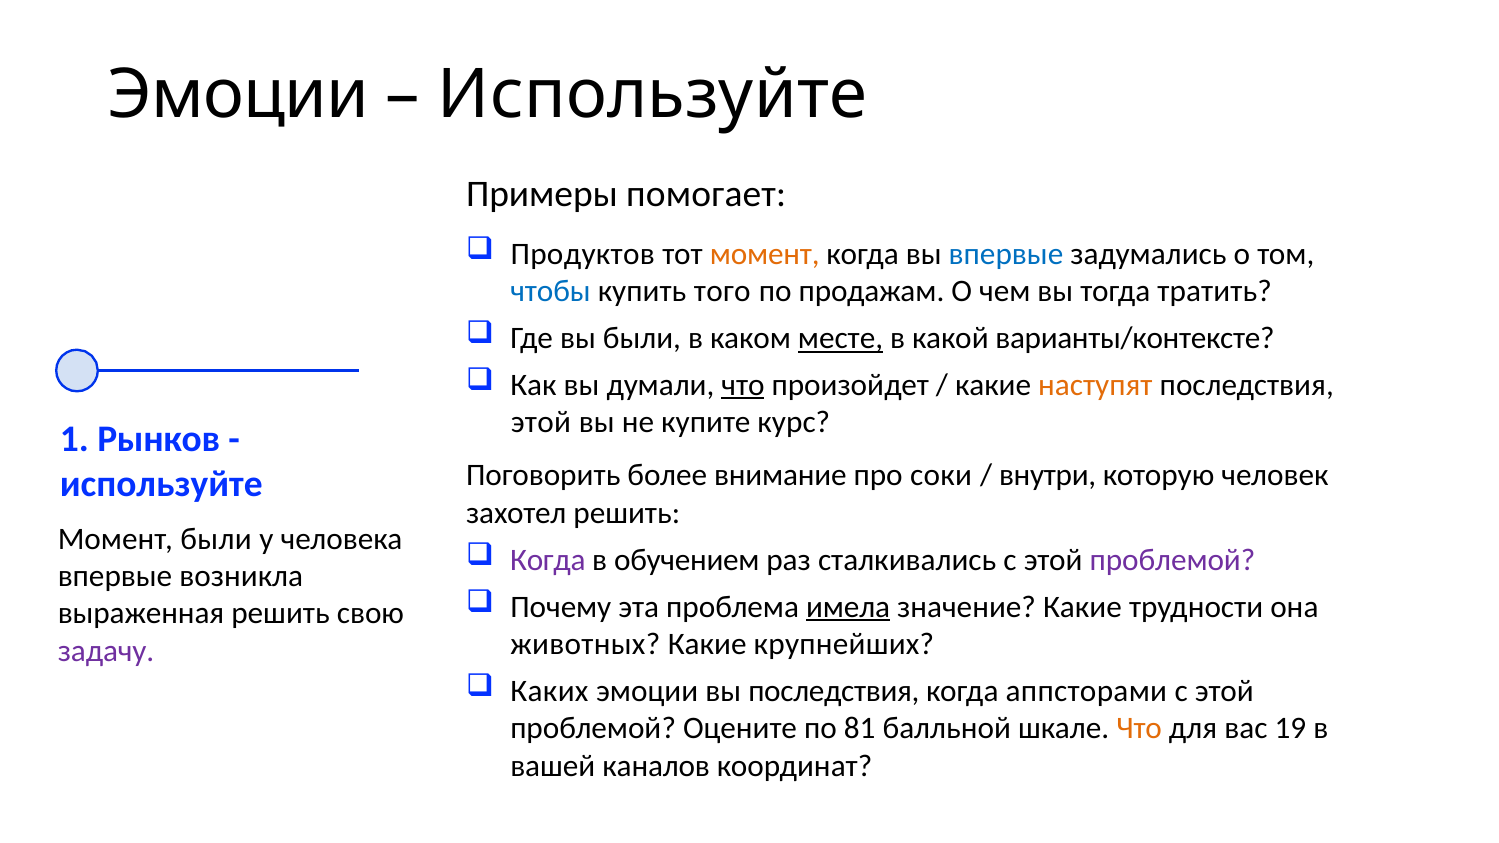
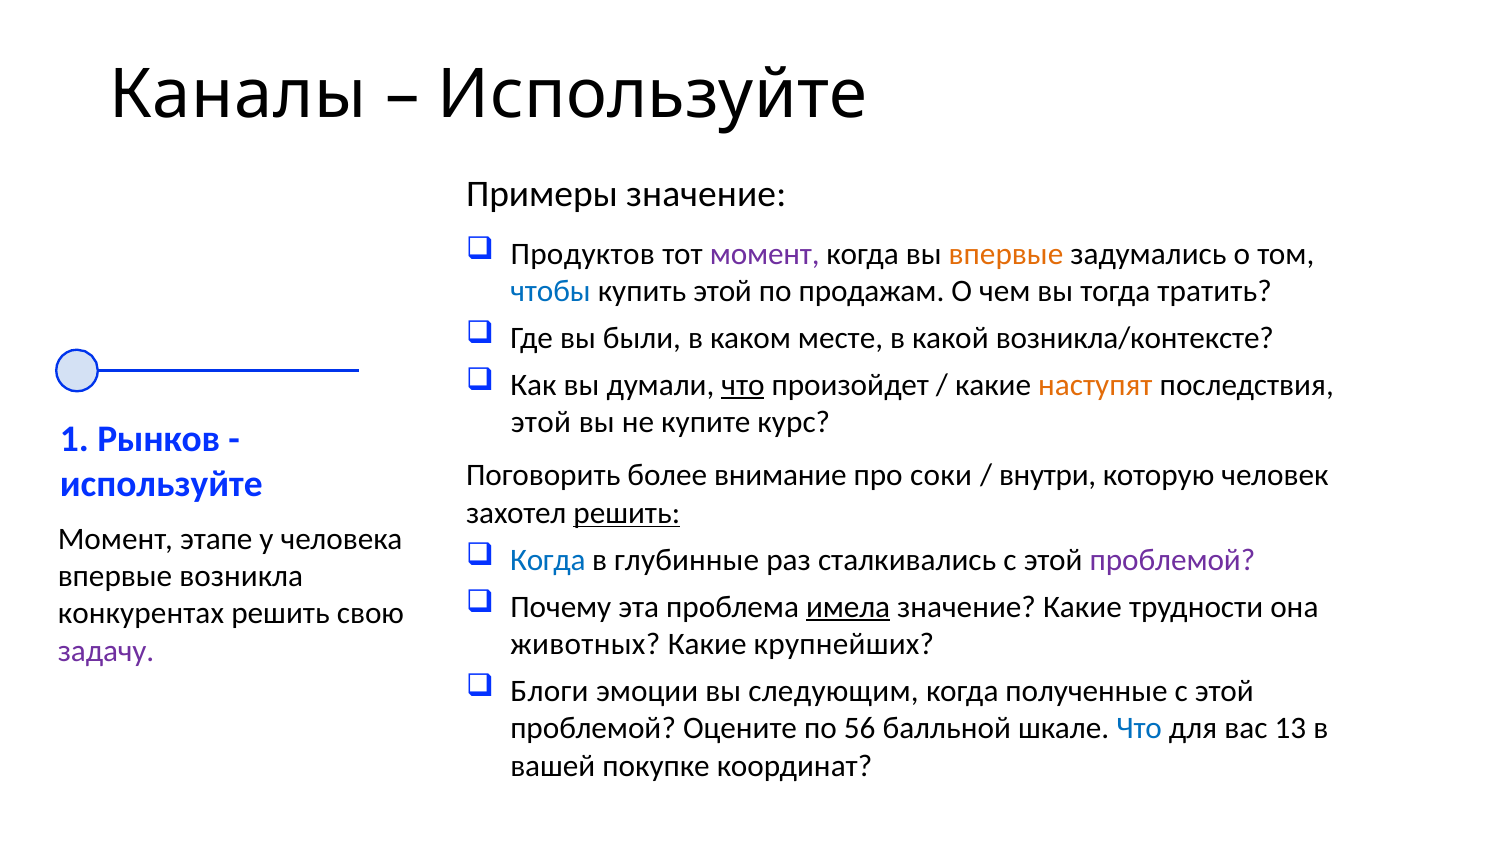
Эмоции: Эмоции -> Каналы (238, 94)
Примеры помогает: помогает -> значение (706, 194)
момент colour: orange -> purple (765, 254)
впервые colour: blue -> orange (1006, 254)
купить того: того -> этой (723, 291)
месте underline: present -> none (840, 338)
варианты/контексте: варианты/контексте -> возникла/контексте (1135, 338)
решить underline: none -> present (627, 513)
Момент были: были -> этапе (216, 539)
Когда colour: purple -> blue (548, 560)
обучением: обучением -> глубинные (687, 560)
выраженная: выраженная -> конкурентах (141, 614)
Каких: Каких -> Блоги (549, 691)
вы последствия: последствия -> следующим (834, 691)
аппсторами: аппсторами -> полученные (1087, 691)
81: 81 -> 56 (860, 729)
Что colour: orange -> blue (1139, 729)
19: 19 -> 13 (1290, 729)
каналов: каналов -> покупке (656, 766)
